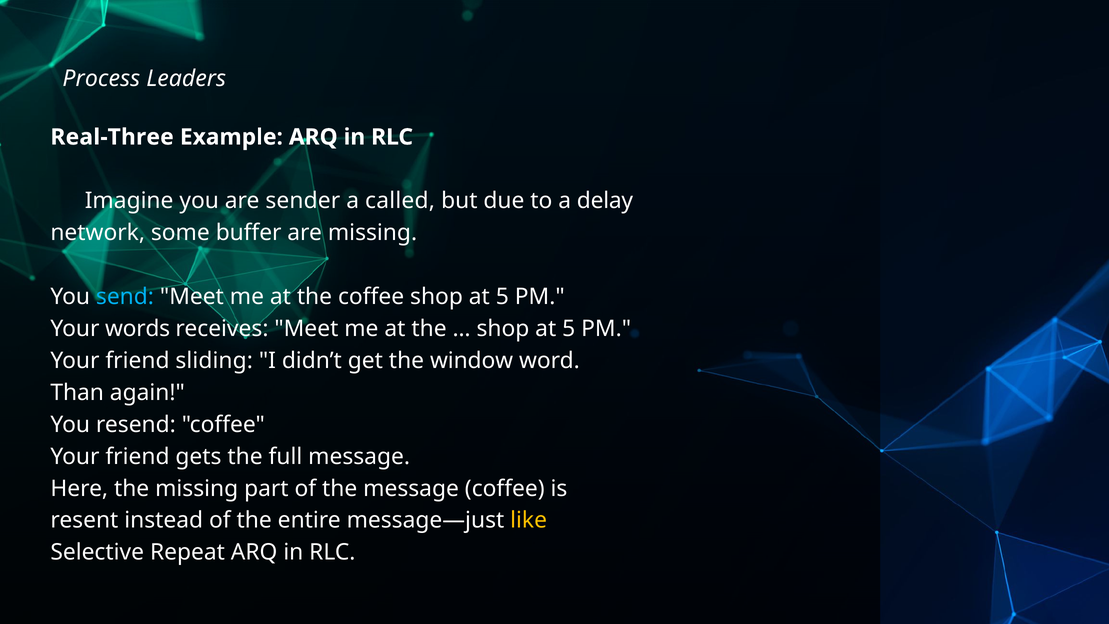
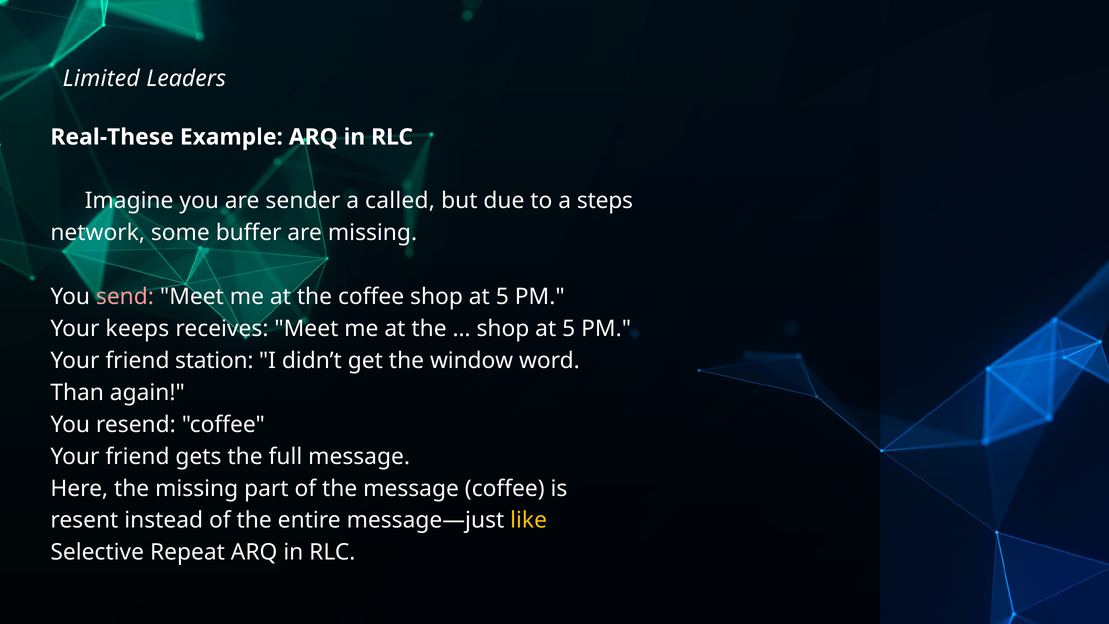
Process: Process -> Limited (101, 78)
Real-Three: Real-Three -> Real-These (112, 137)
delay: delay -> steps (605, 201)
send colour: light blue -> pink (125, 297)
words: words -> keeps (137, 329)
sliding: sliding -> station (214, 361)
